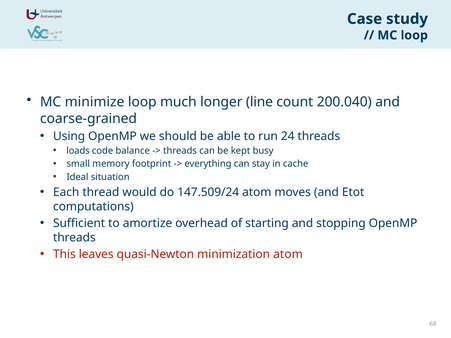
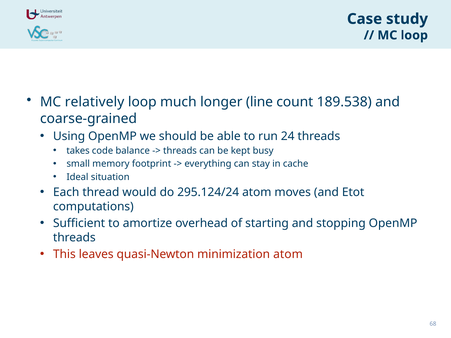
minimize: minimize -> relatively (95, 102)
200.040: 200.040 -> 189.538 (344, 102)
loads: loads -> takes (78, 151)
147.509/24: 147.509/24 -> 295.124/24 (208, 192)
